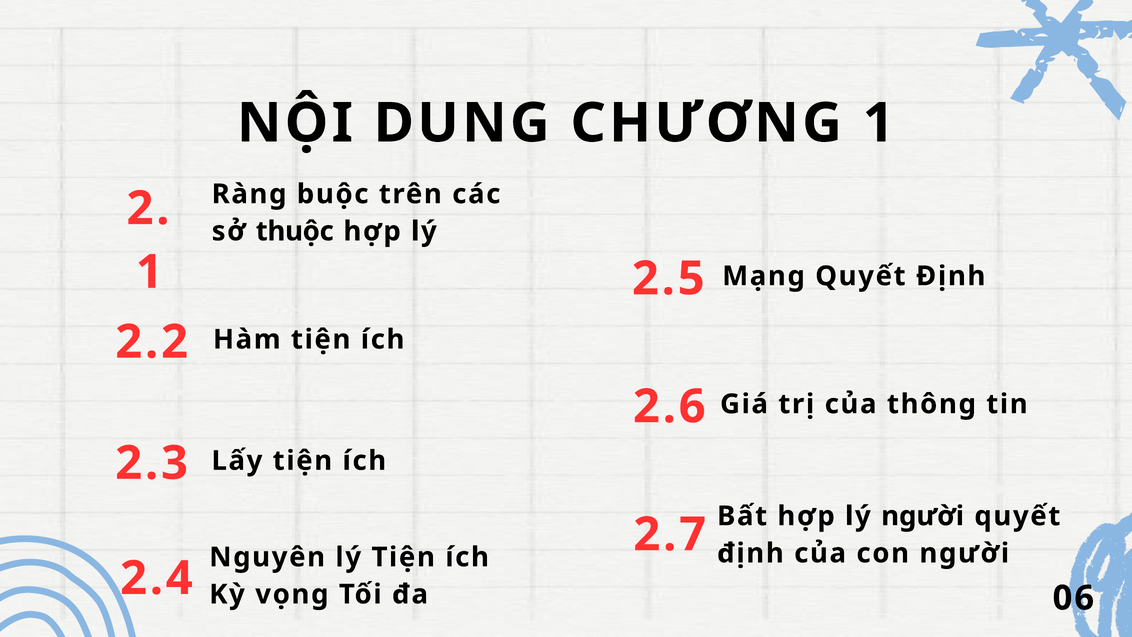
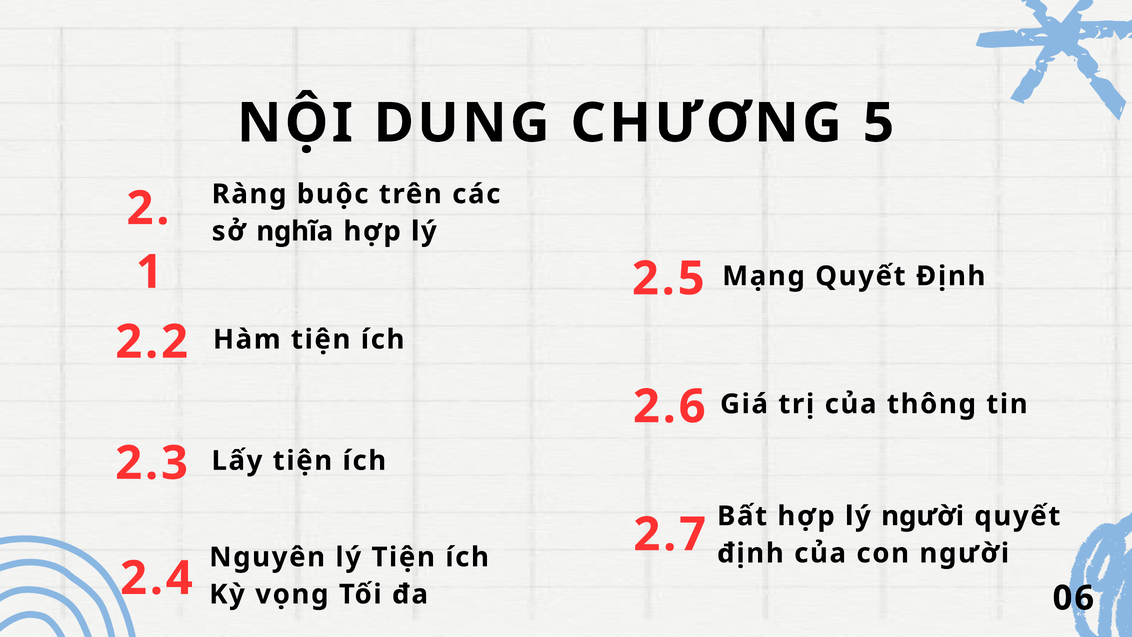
CHƯƠNG 1: 1 -> 5 (878, 123)
thuộc: thuộc -> nghĩa (295, 231)
